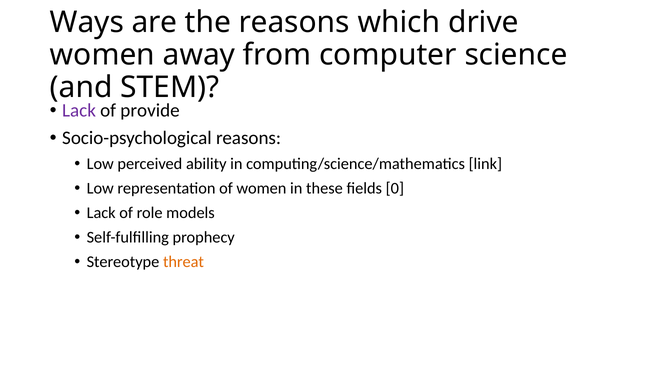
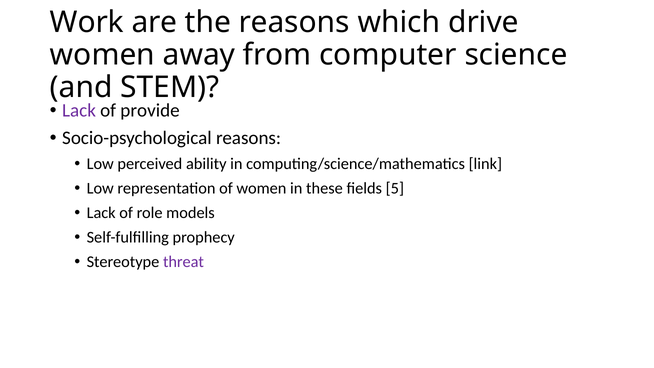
Ways: Ways -> Work (87, 23)
0: 0 -> 5 (395, 188)
threat colour: orange -> purple (183, 262)
